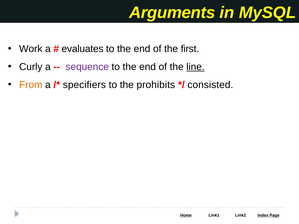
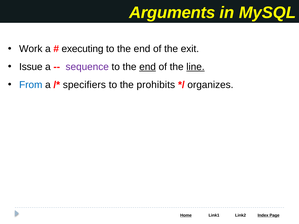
evaluates: evaluates -> executing (83, 49)
first: first -> exit (190, 49)
Curly: Curly -> Issue (31, 67)
end underline: none -> present (148, 67)
From colour: orange -> blue (31, 85)
consisted: consisted -> organizes (210, 85)
